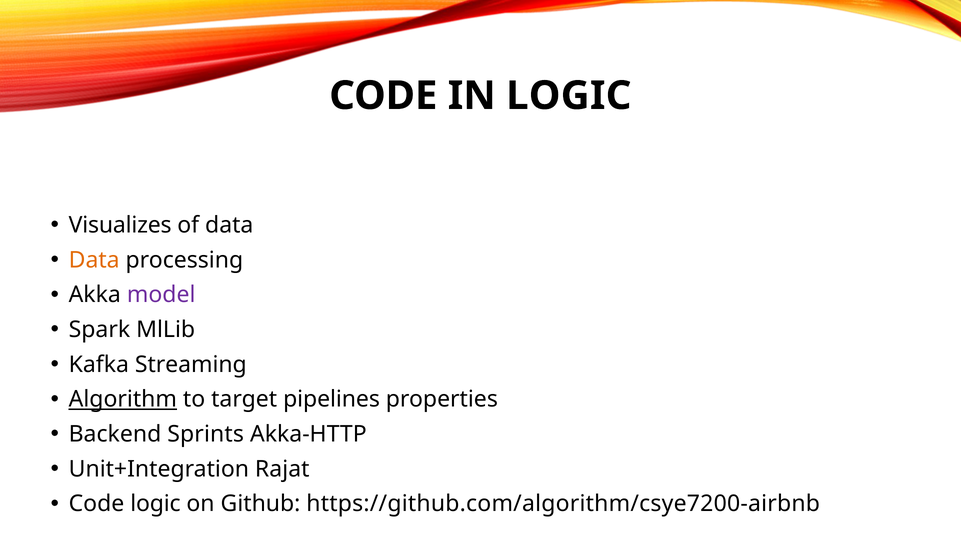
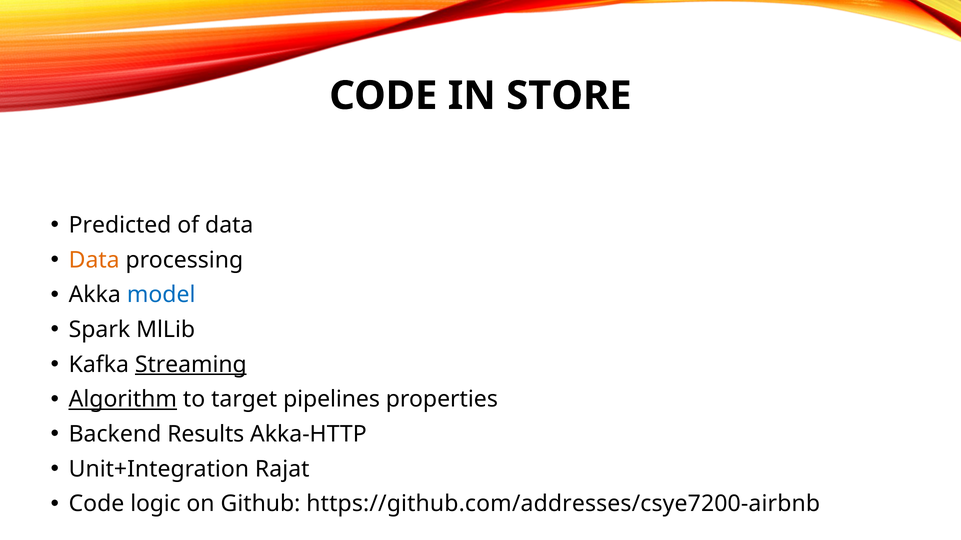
IN LOGIC: LOGIC -> STORE (569, 96)
Visualizes: Visualizes -> Predicted (120, 225)
model colour: purple -> blue (161, 295)
Streaming underline: none -> present (191, 365)
Sprints: Sprints -> Results (206, 435)
https://github.com/algorithm/csye7200-airbnb: https://github.com/algorithm/csye7200-airbnb -> https://github.com/addresses/csye7200-airbnb (563, 504)
